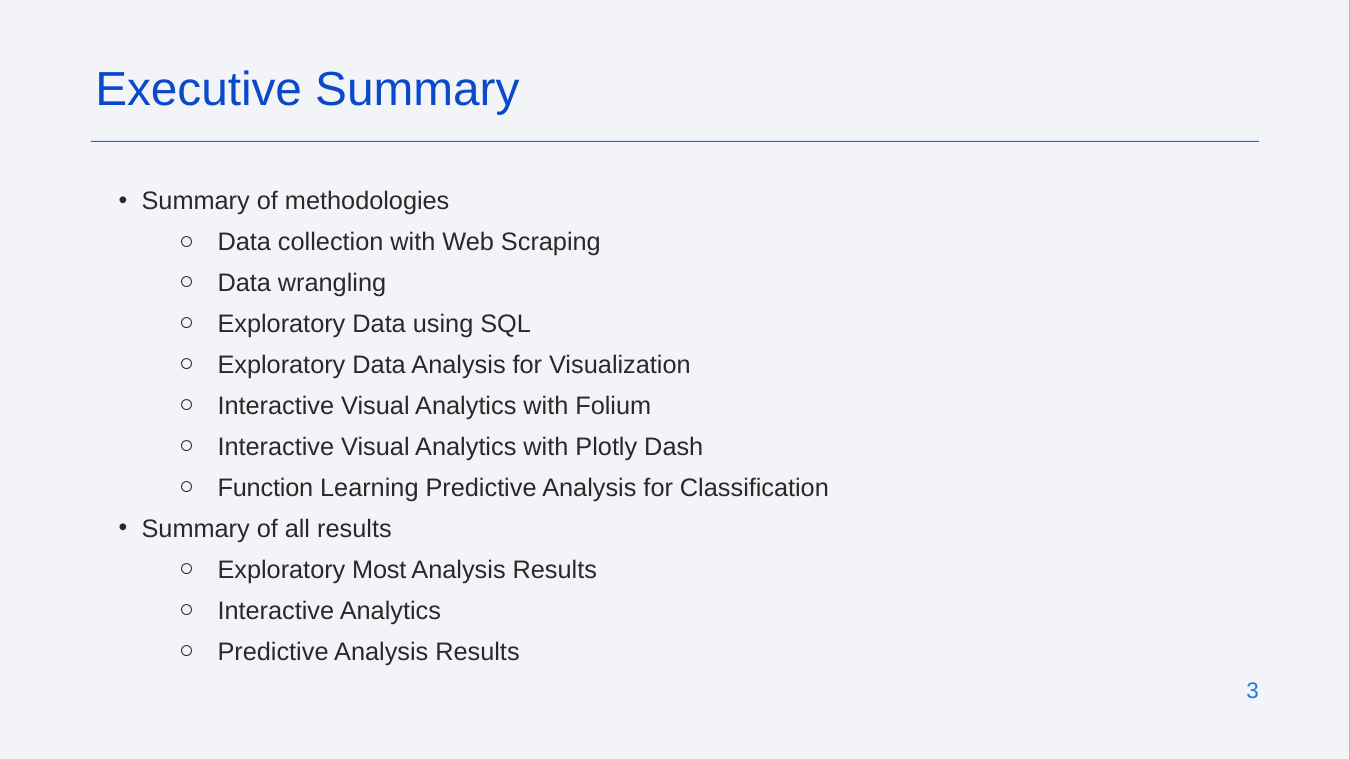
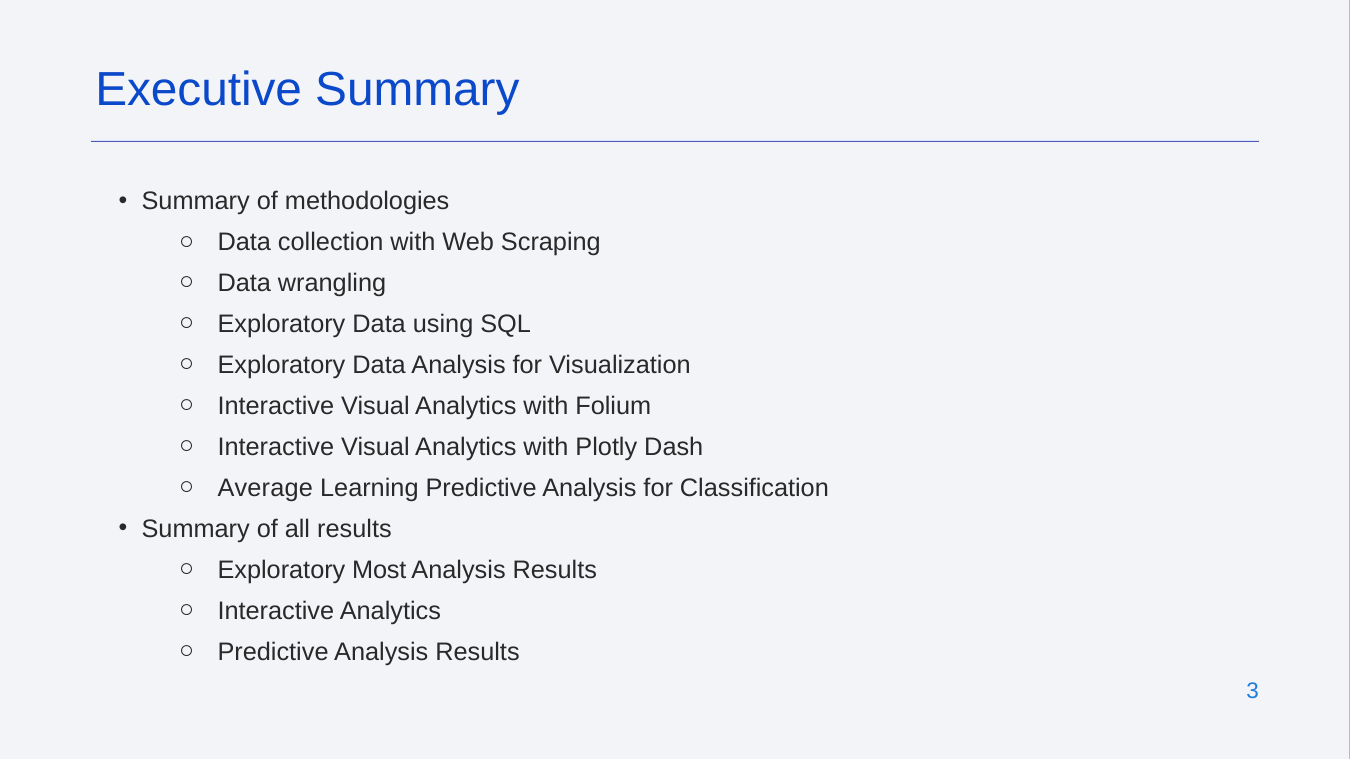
Function: Function -> Average (265, 488)
